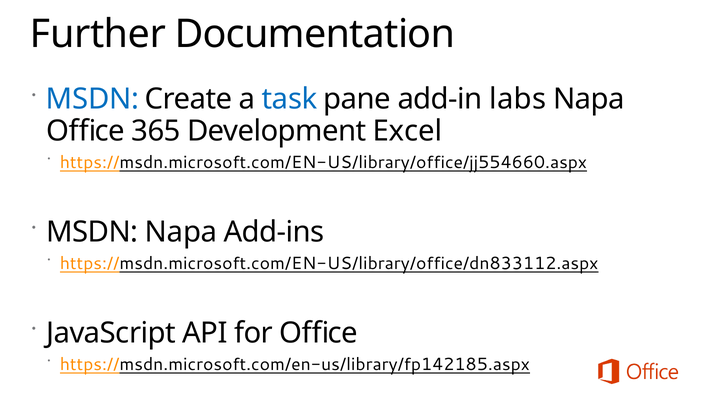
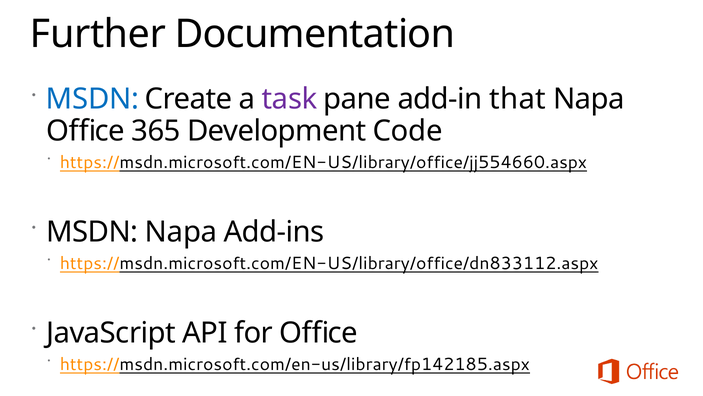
task colour: blue -> purple (290, 99)
labs: labs -> that (518, 99)
Excel: Excel -> Code (408, 131)
